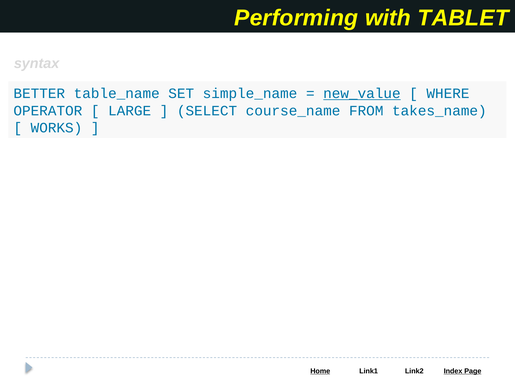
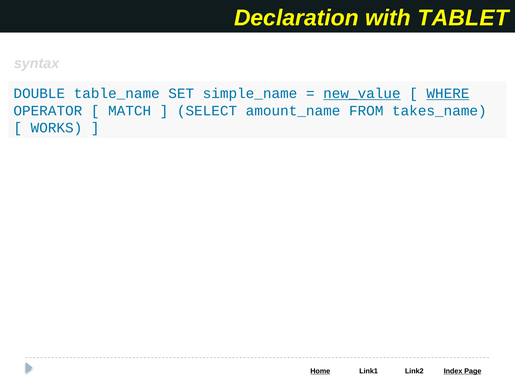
Performing: Performing -> Declaration (296, 18)
BETTER: BETTER -> DOUBLE (39, 94)
WHERE underline: none -> present (448, 94)
LARGE: LARGE -> MATCH (130, 111)
course_name: course_name -> amount_name (293, 111)
